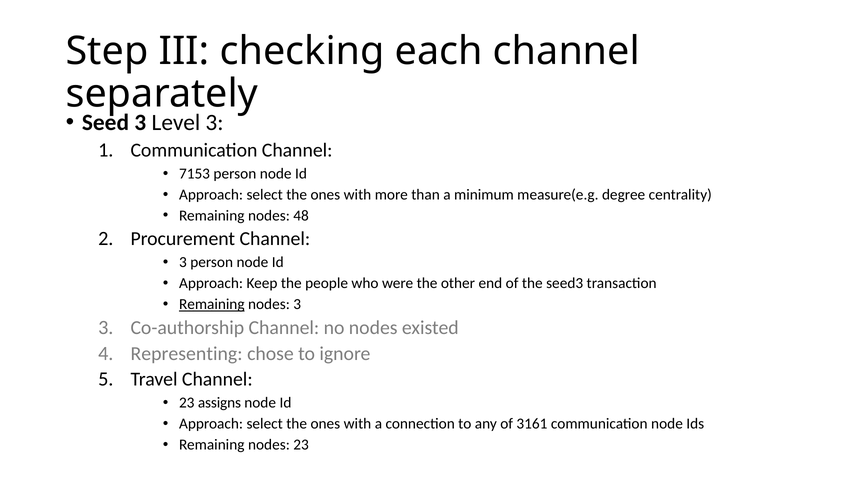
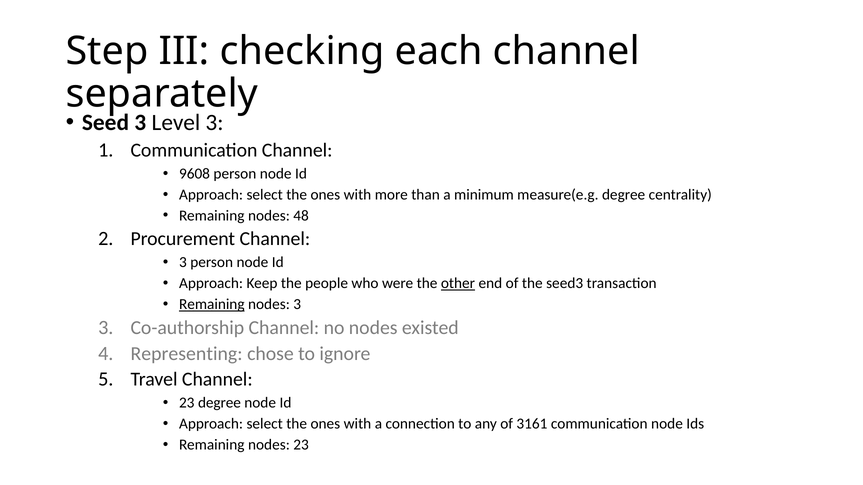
7153: 7153 -> 9608 (195, 174)
other underline: none -> present (458, 284)
23 assigns: assigns -> degree (219, 403)
